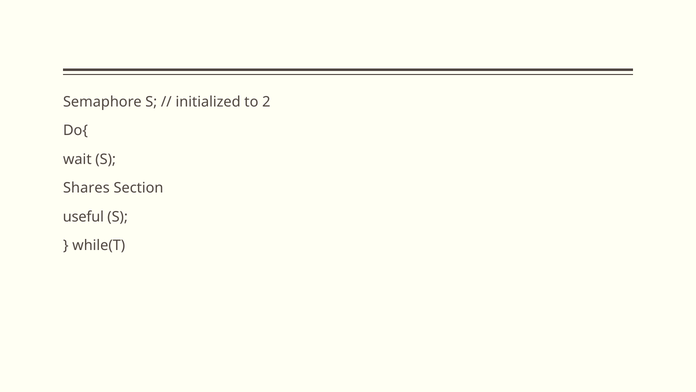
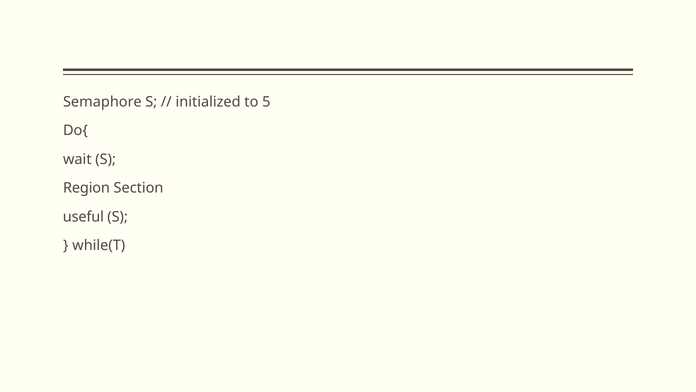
2: 2 -> 5 (266, 102)
Shares: Shares -> Region (87, 188)
